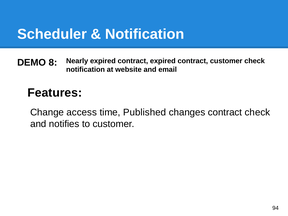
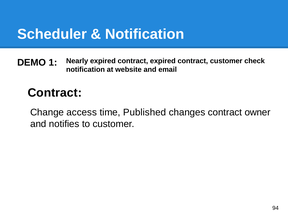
8: 8 -> 1 (53, 62)
Features: Features -> Contract (55, 93)
contract check: check -> owner (258, 112)
